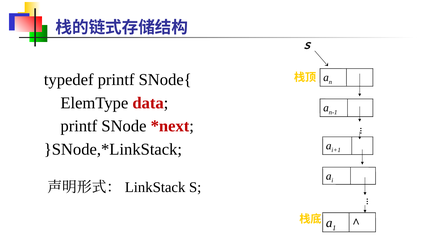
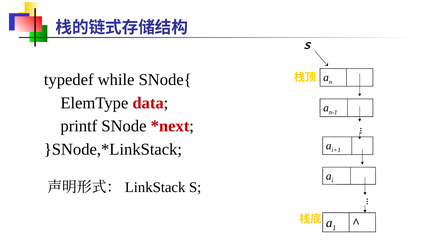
typedef printf: printf -> while (116, 80)
